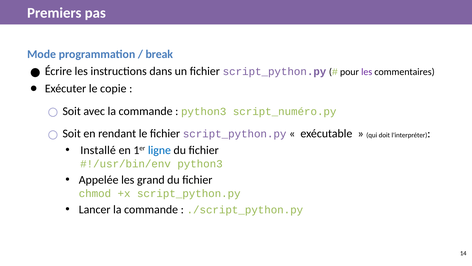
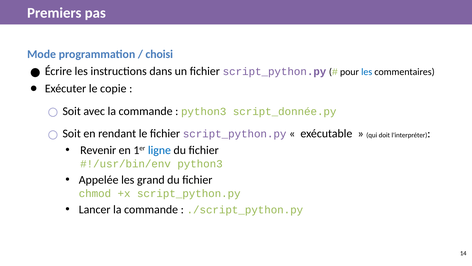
break: break -> choisi (159, 54)
les colour: purple -> blue (367, 72)
script_numéro.py: script_numéro.py -> script_donnée.py (285, 111)
Installé: Installé -> Revenir (98, 150)
